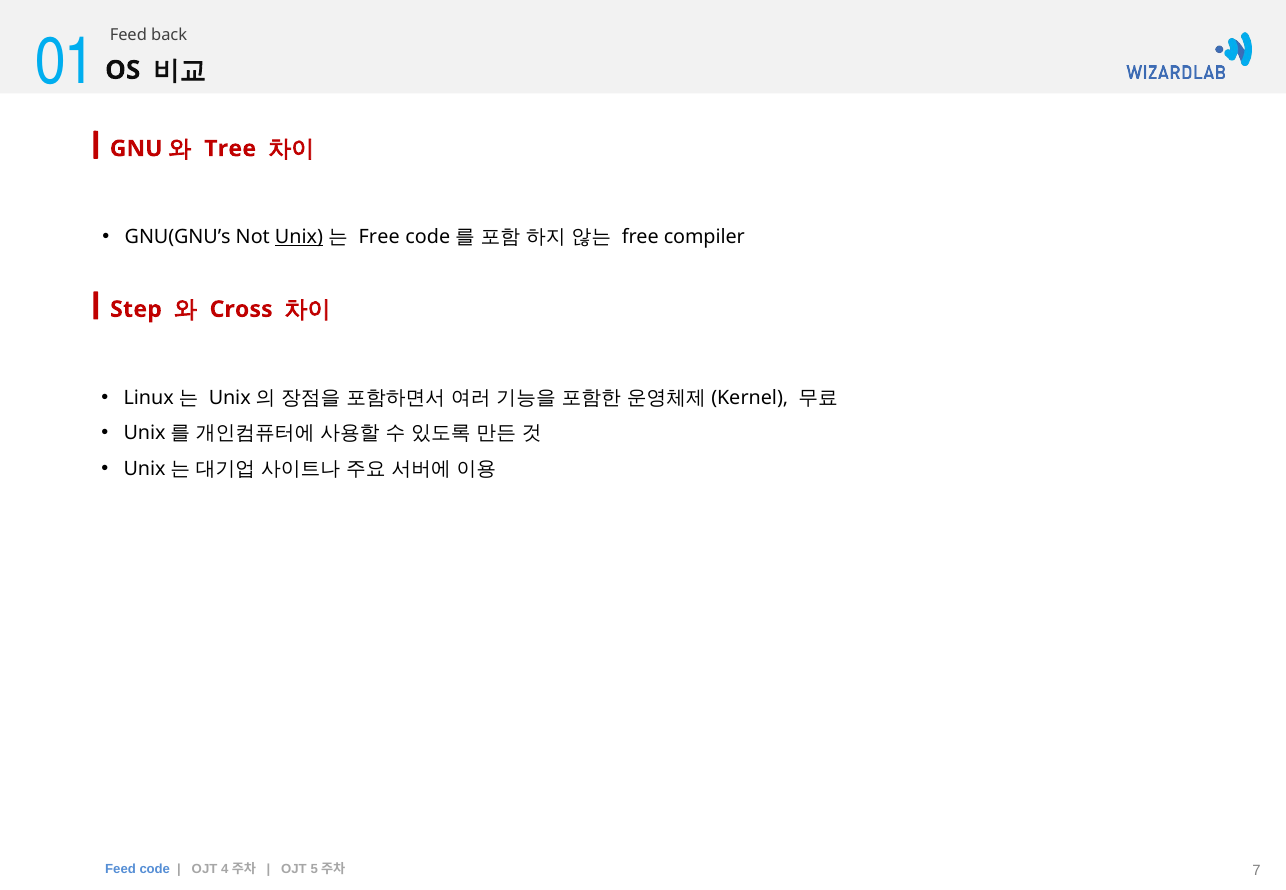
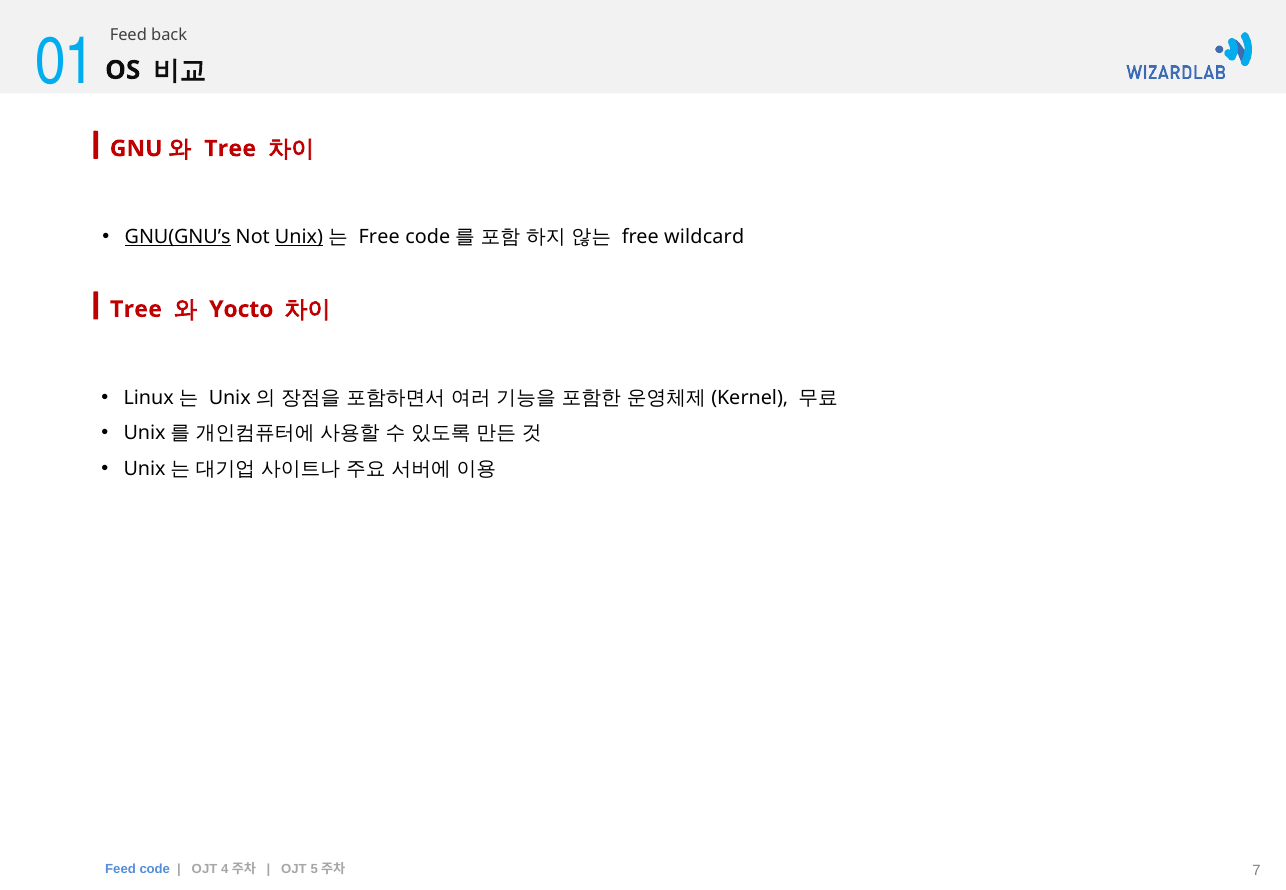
GNU(GNU’s underline: none -> present (178, 237)
compiler: compiler -> wildcard (704, 237)
Step: Step -> Tree (136, 309)
Cross: Cross -> Yocto (241, 309)
